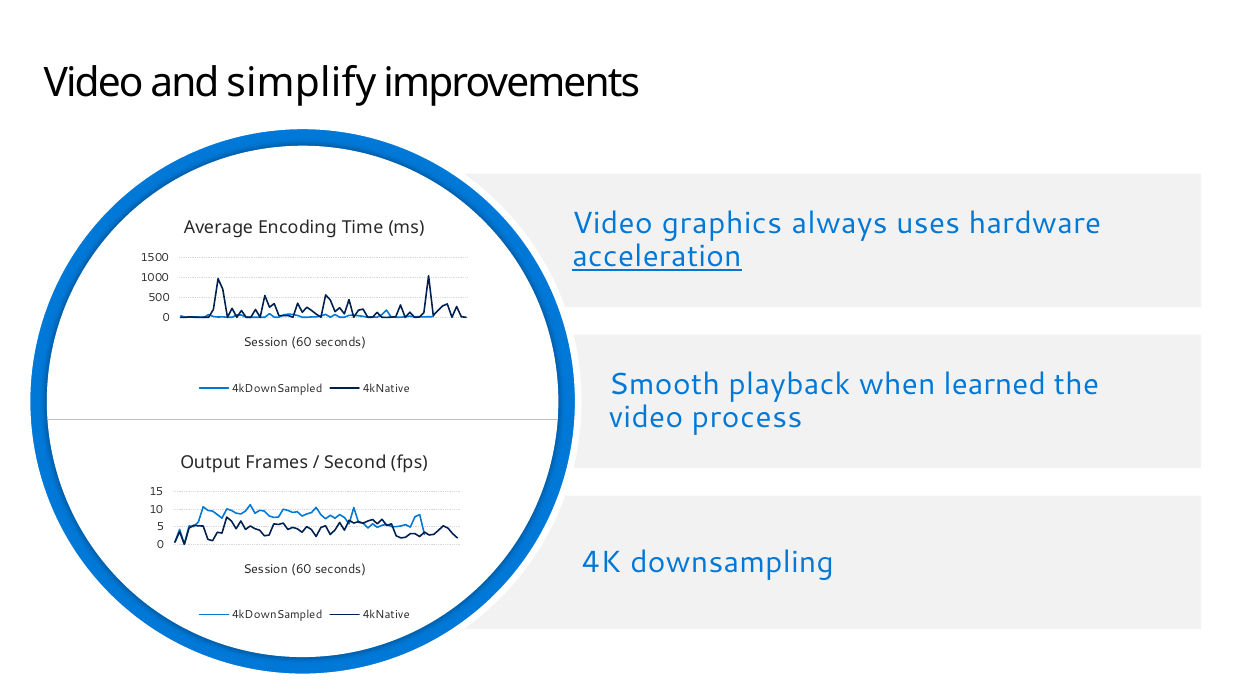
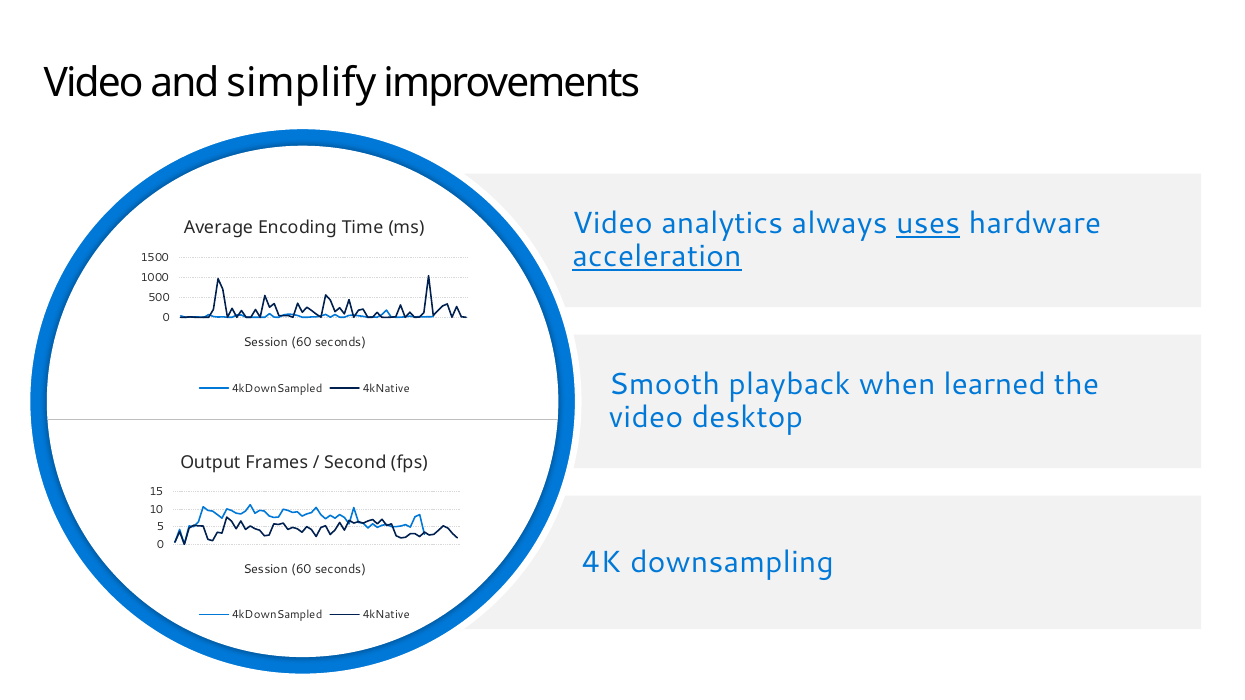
graphics: graphics -> analytics (722, 224)
uses underline: none -> present (928, 224)
process: process -> desktop (747, 418)
